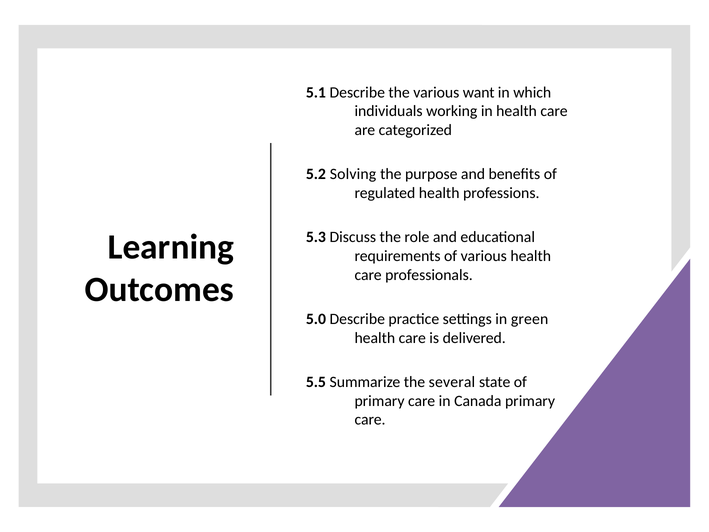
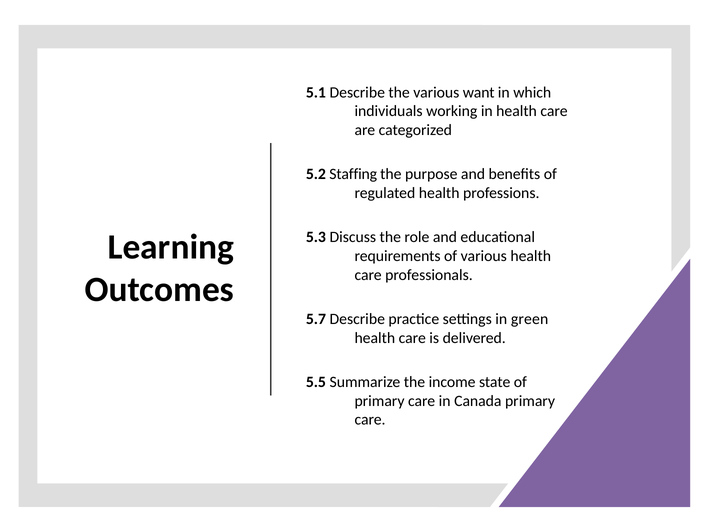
Solving: Solving -> Staffing (353, 174)
5.0: 5.0 -> 5.7 (316, 319)
several: several -> income (452, 382)
